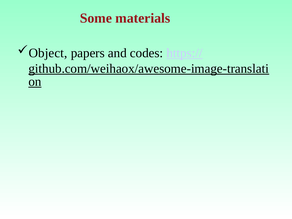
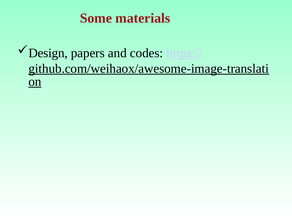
Object: Object -> Design (48, 53)
